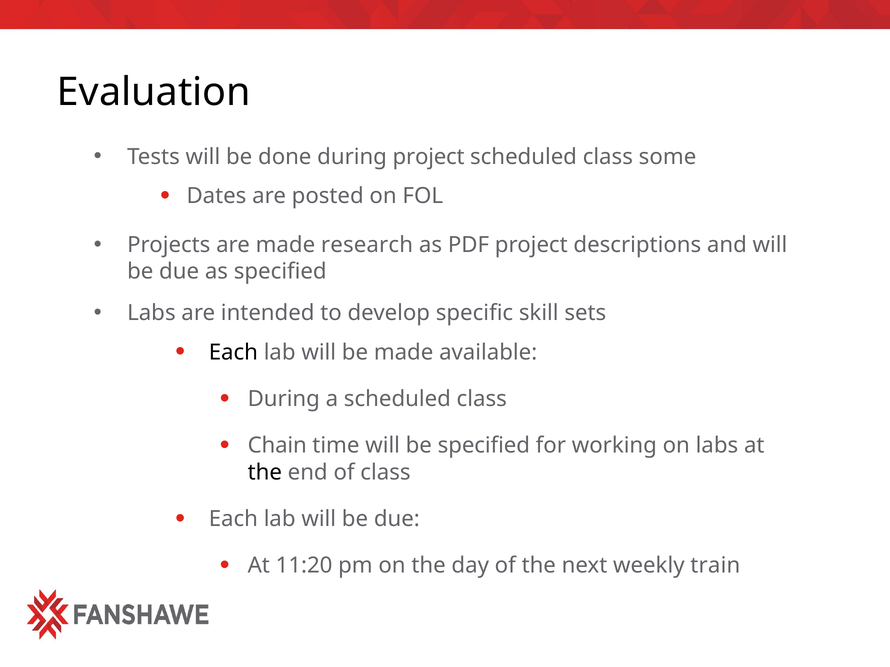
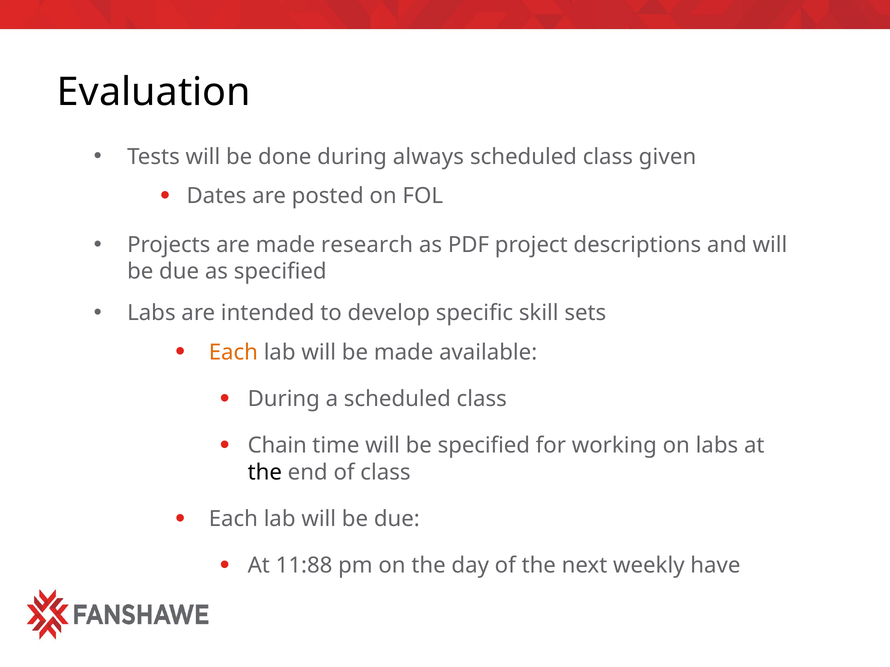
during project: project -> always (428, 157)
some: some -> given (668, 157)
Each colour: black -> orange (233, 353)
11:20: 11:20 -> 11:88 (304, 566)
train: train -> have (715, 566)
